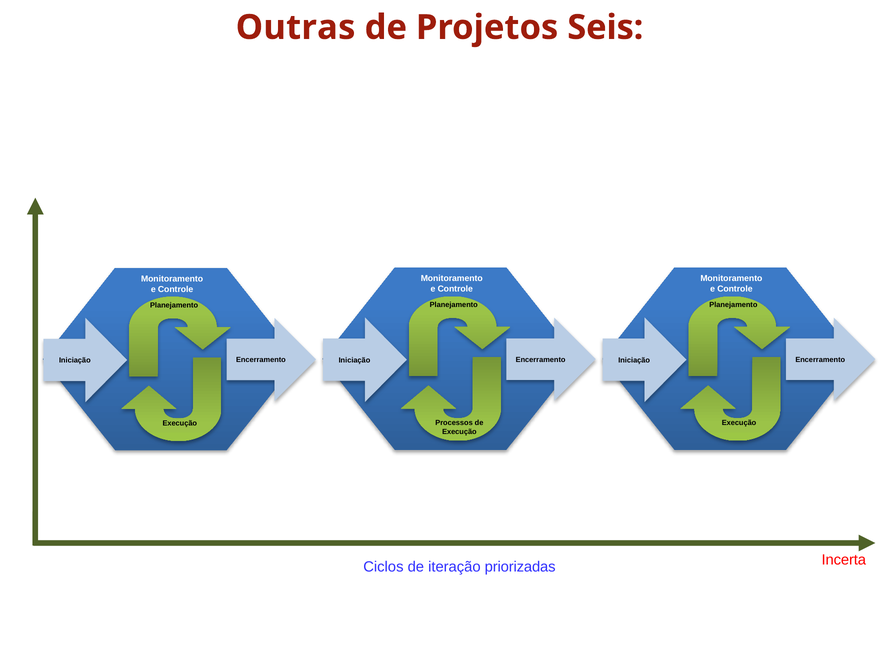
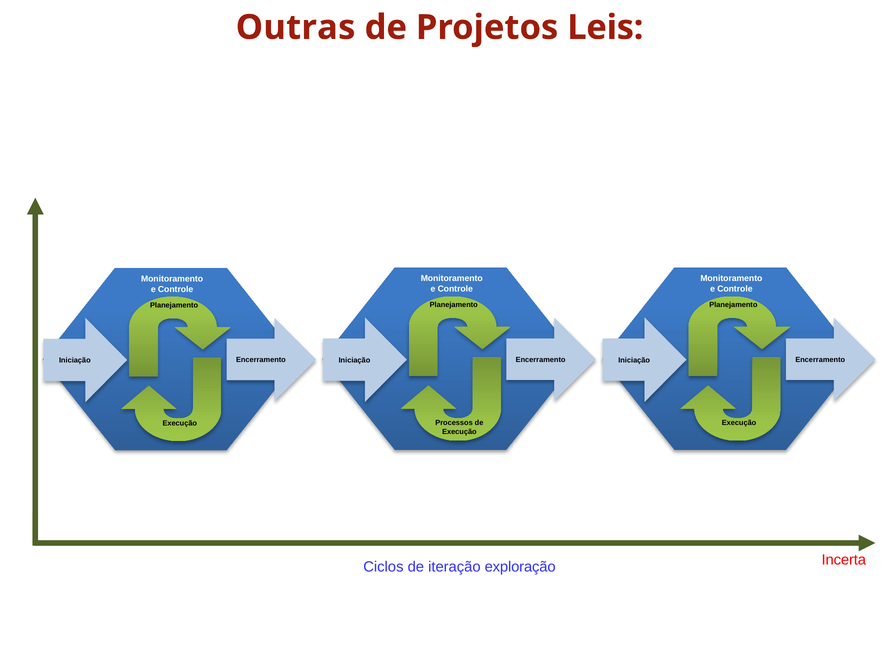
Seis: Seis -> Leis (605, 27)
priorizadas: priorizadas -> exploração (520, 567)
